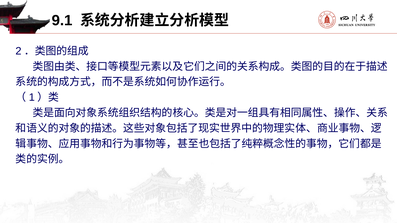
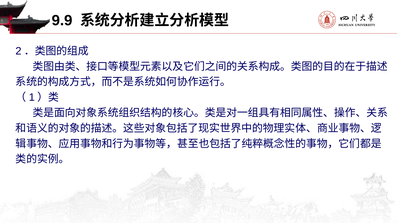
9.1: 9.1 -> 9.9 (62, 21)
